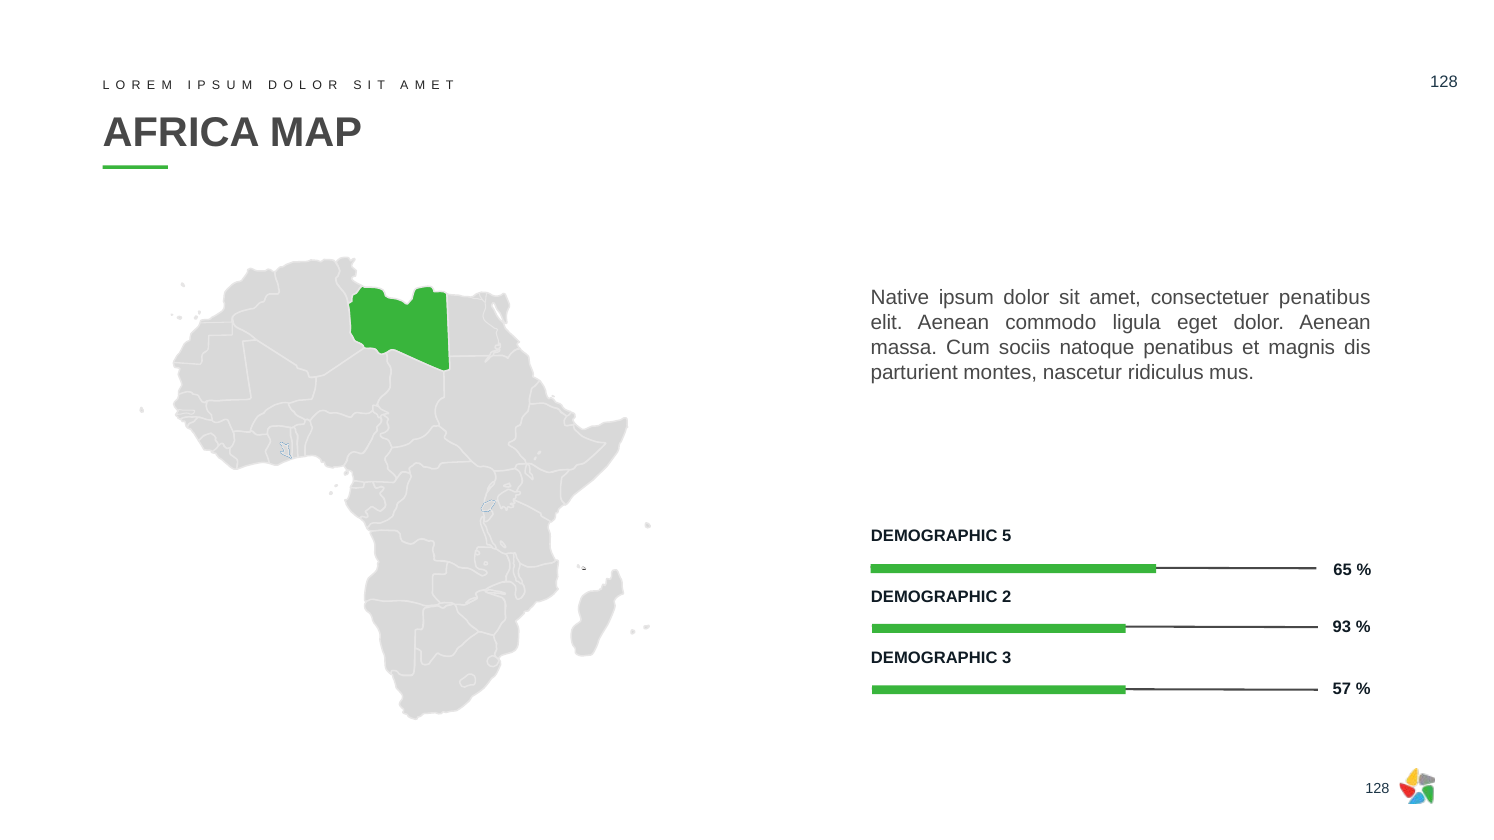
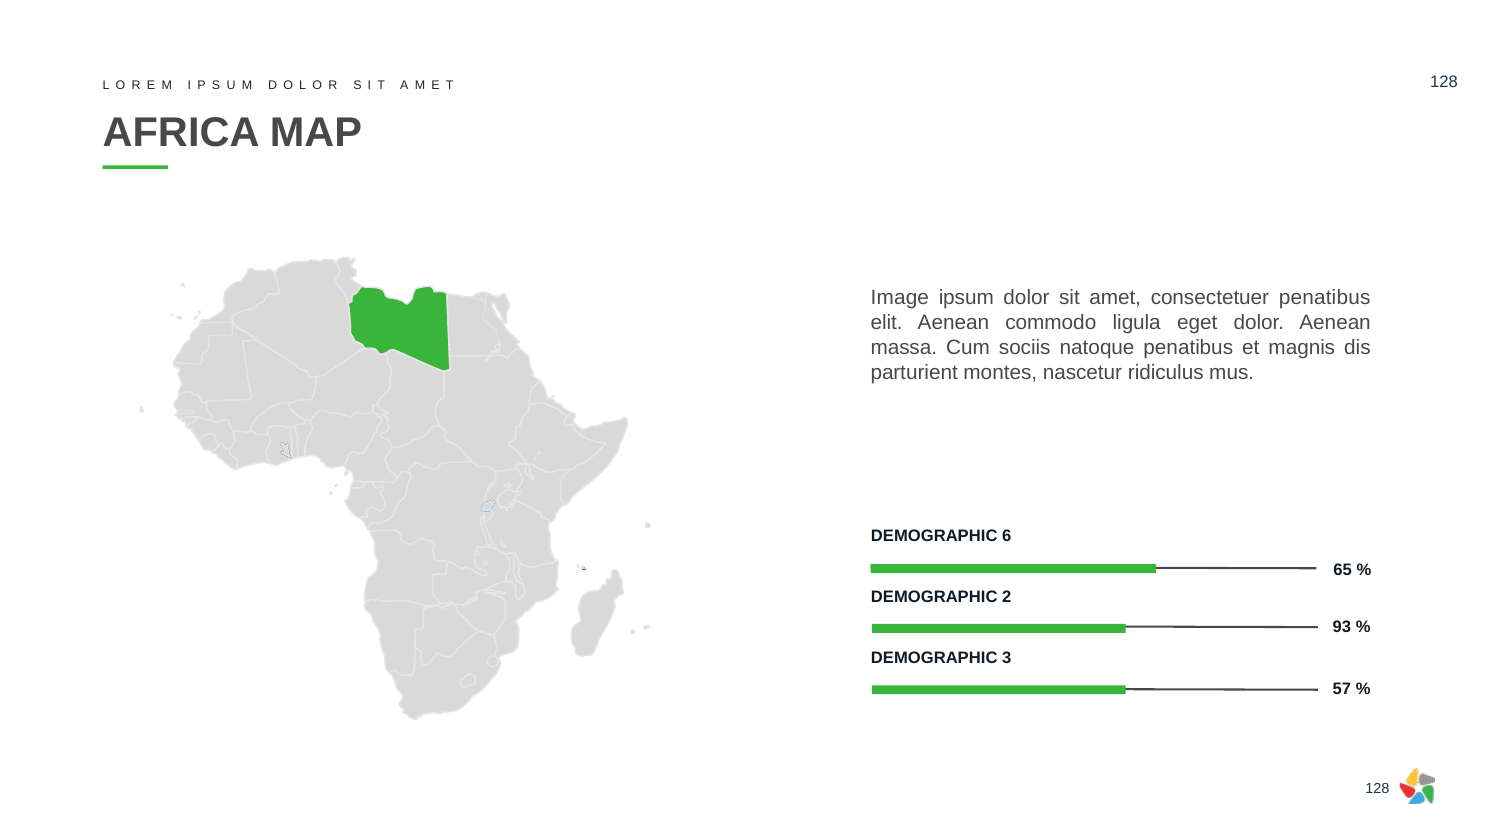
Native: Native -> Image (900, 298)
5: 5 -> 6 (1007, 537)
